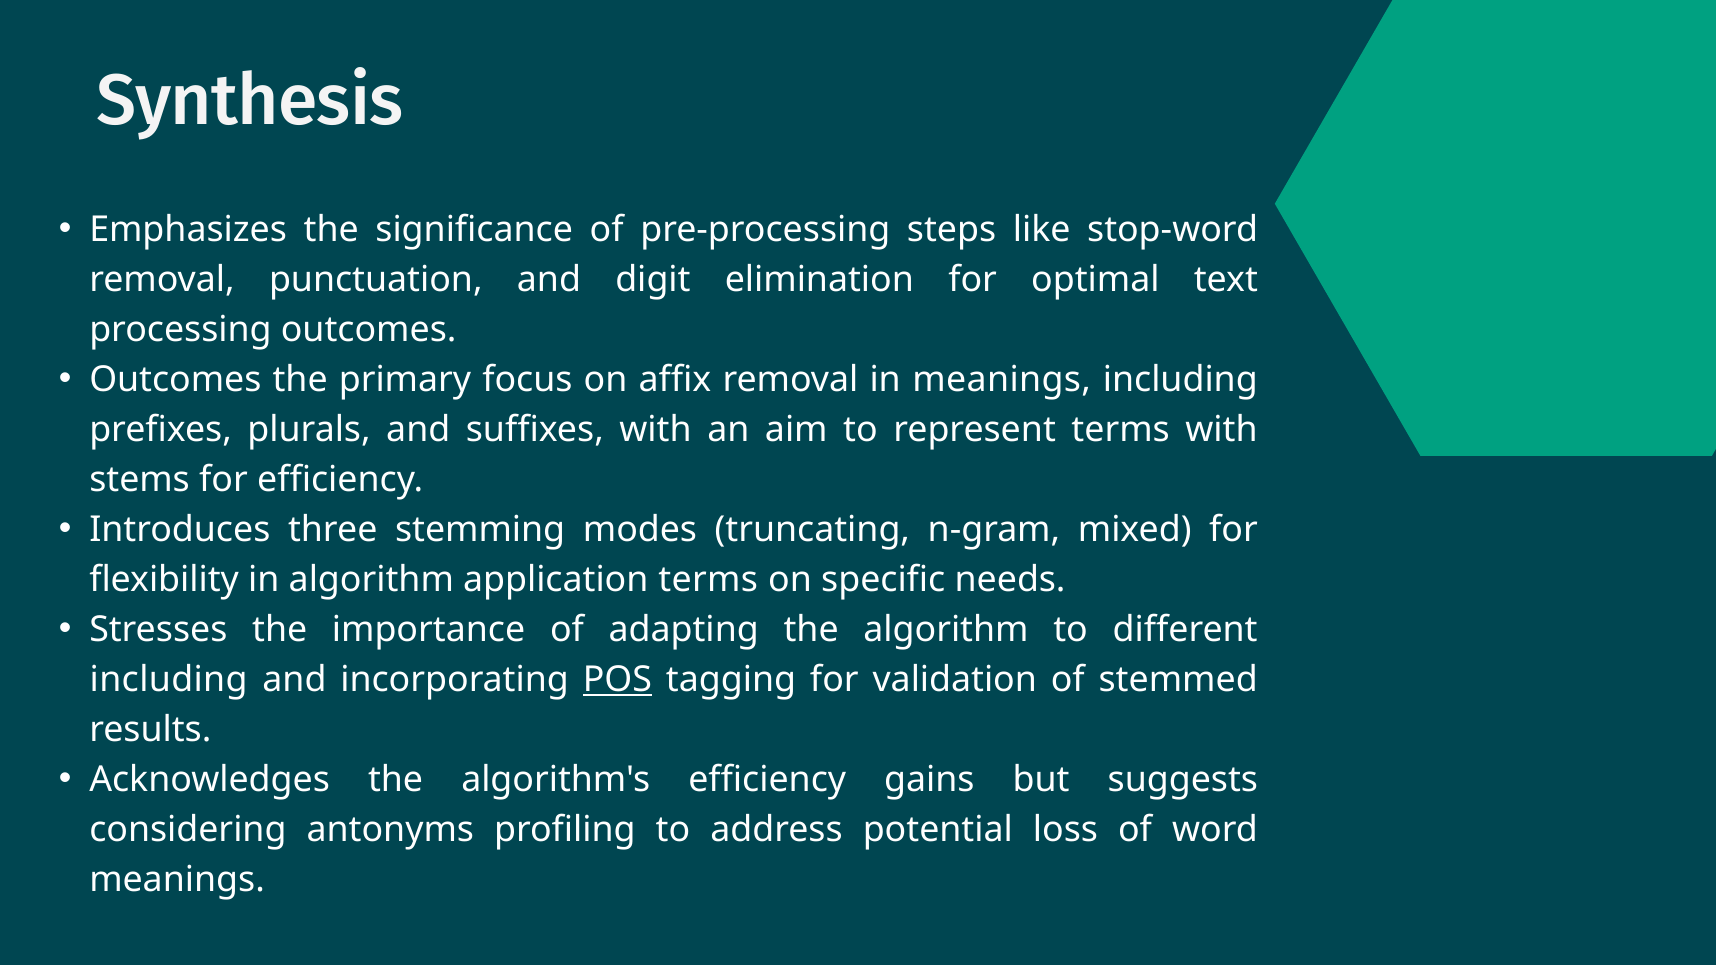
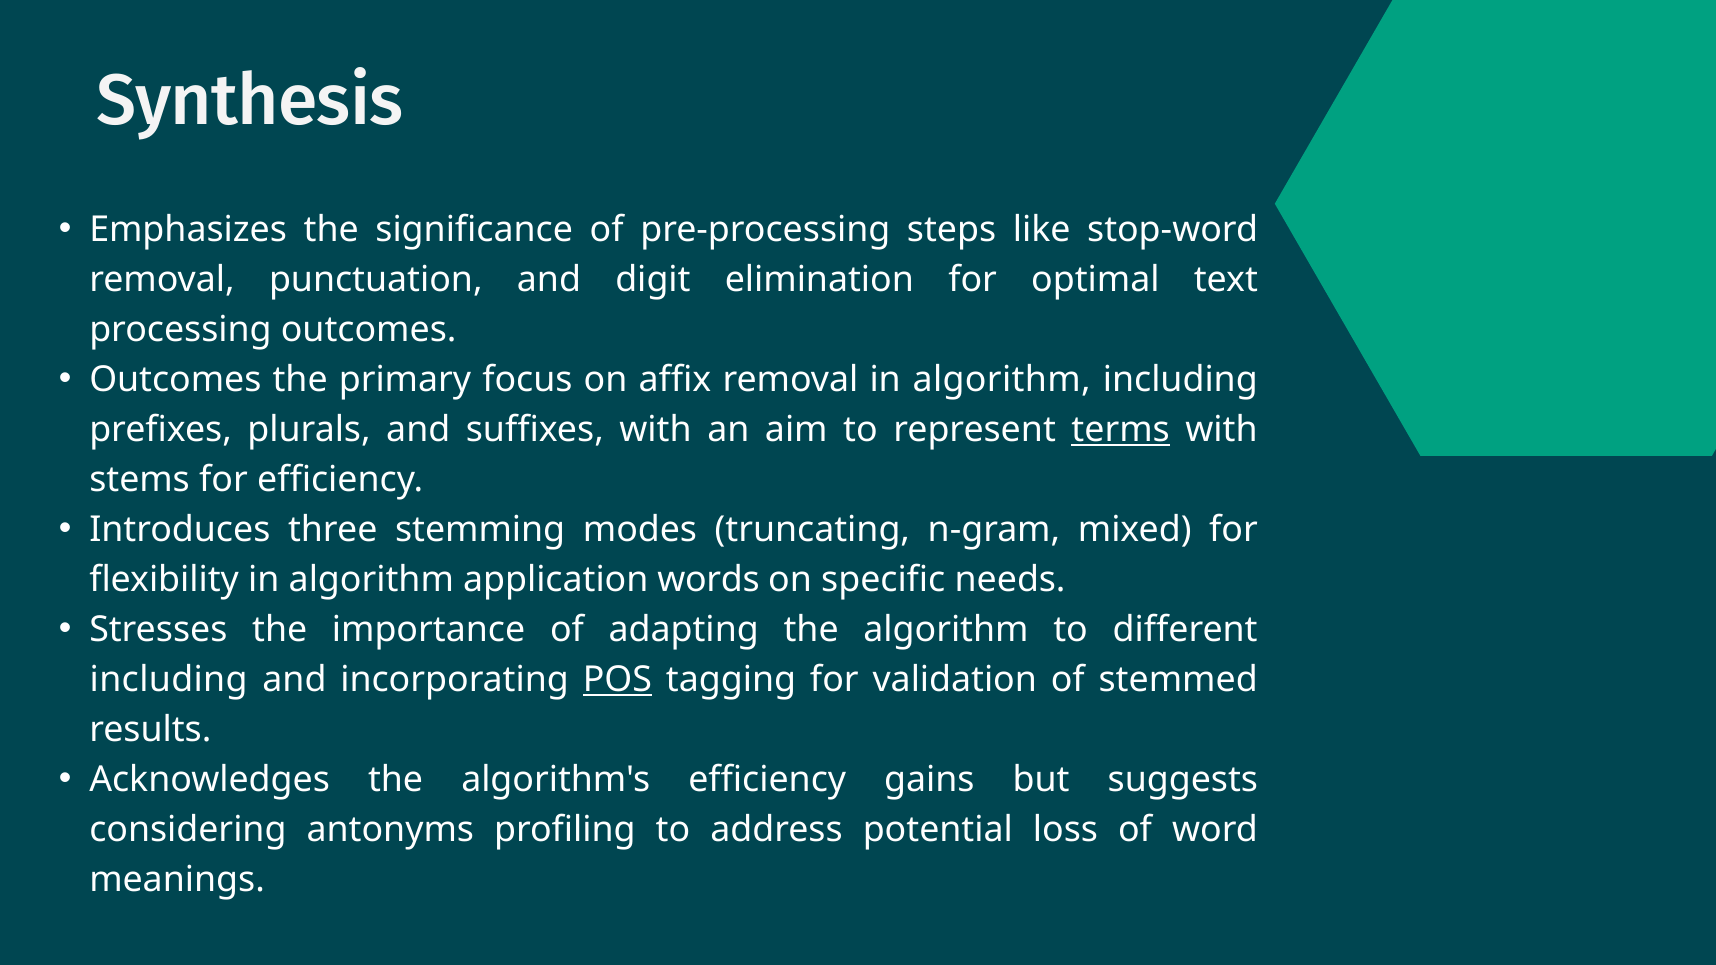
removal in meanings: meanings -> algorithm (1002, 380)
terms underline: none -> present (1121, 430)
application terms: terms -> words (709, 580)
